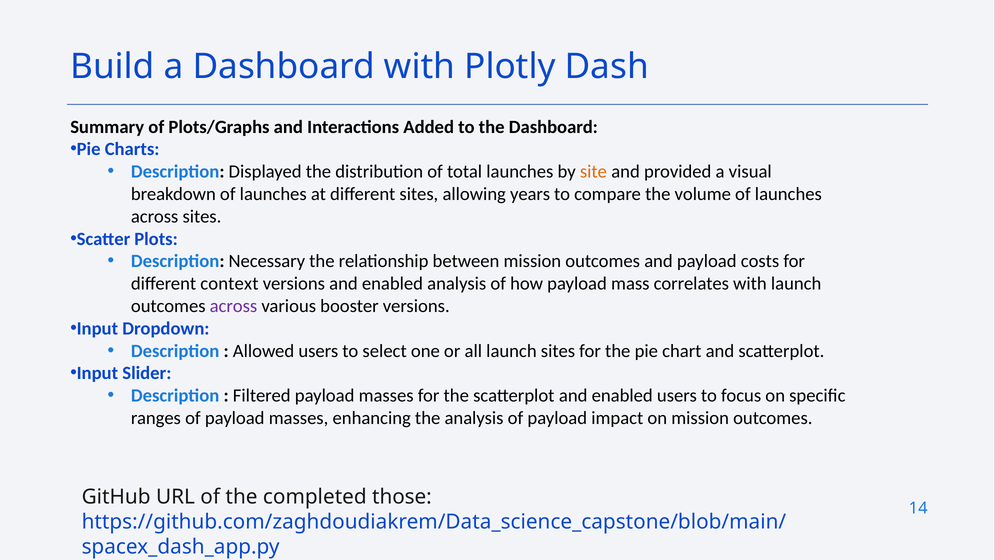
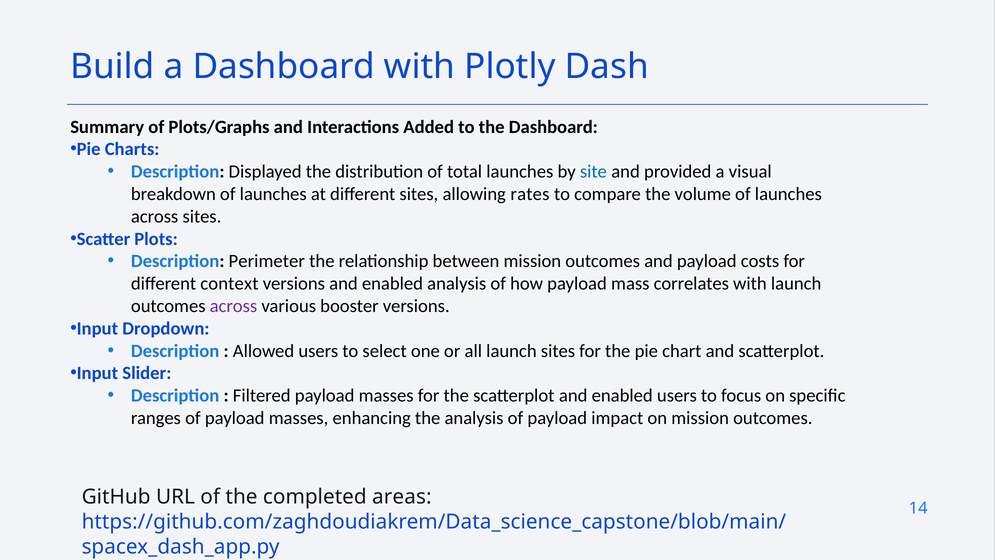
site colour: orange -> blue (593, 172)
years: years -> rates (530, 194)
Necessary: Necessary -> Perimeter (267, 261)
those: those -> areas (402, 497)
